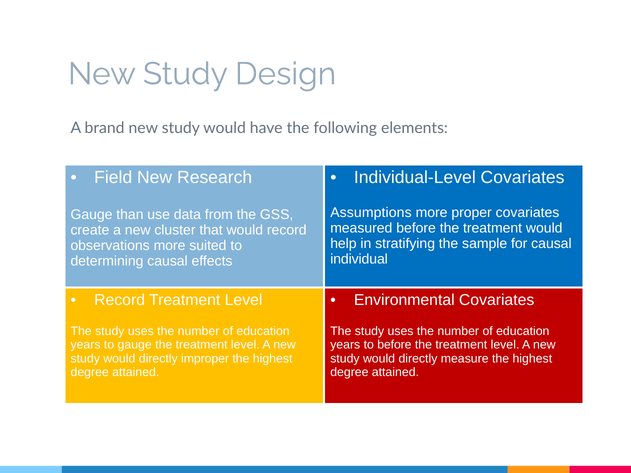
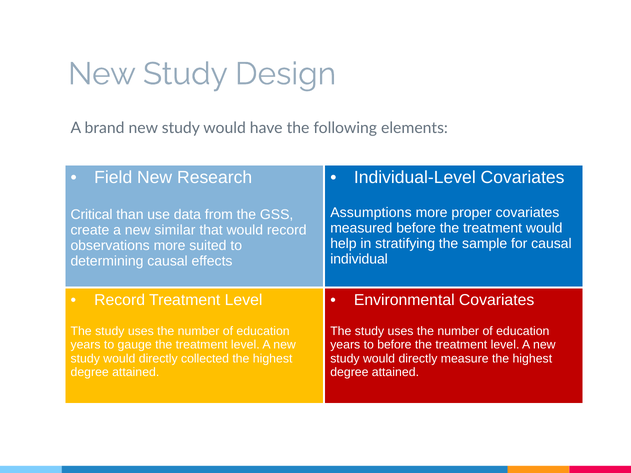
Gauge: Gauge -> Critical (92, 215)
cluster: cluster -> similar (175, 230)
improper: improper -> collected (205, 359)
